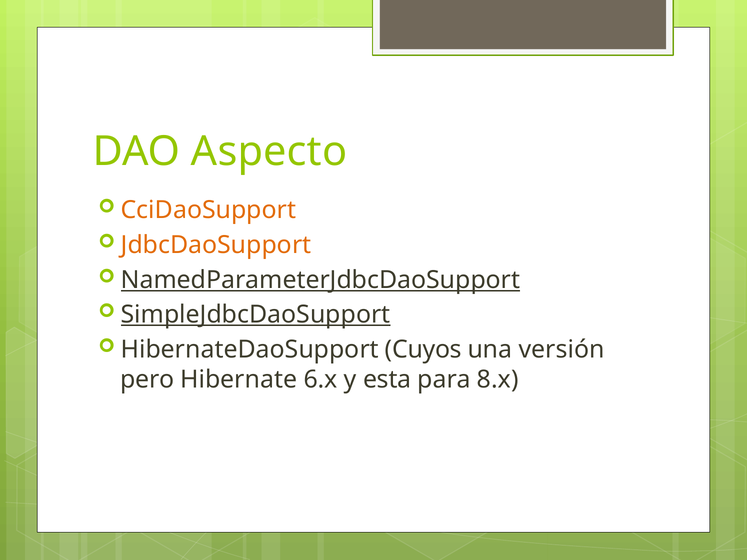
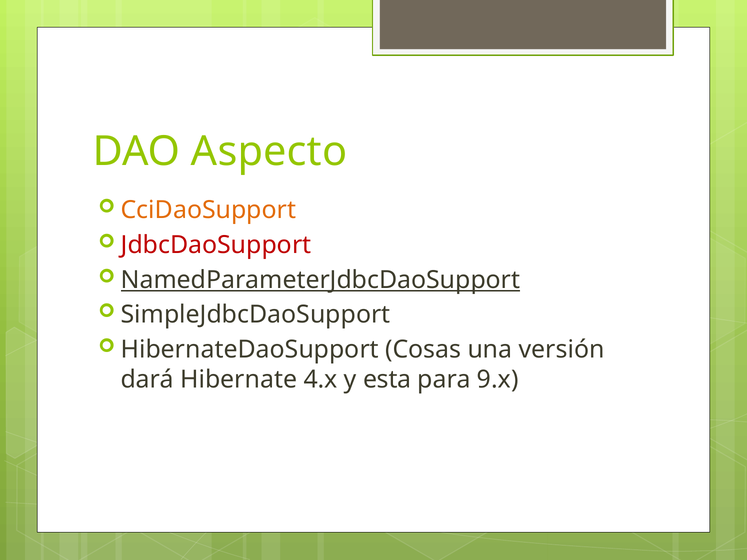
JdbcDaoSupport colour: orange -> red (216, 245)
SimpleJdbcDaoSupport underline: present -> none (256, 315)
Cuyos: Cuyos -> Cosas (423, 350)
pero: pero -> dará (147, 380)
6.x: 6.x -> 4.x (321, 380)
8.x: 8.x -> 9.x (498, 380)
